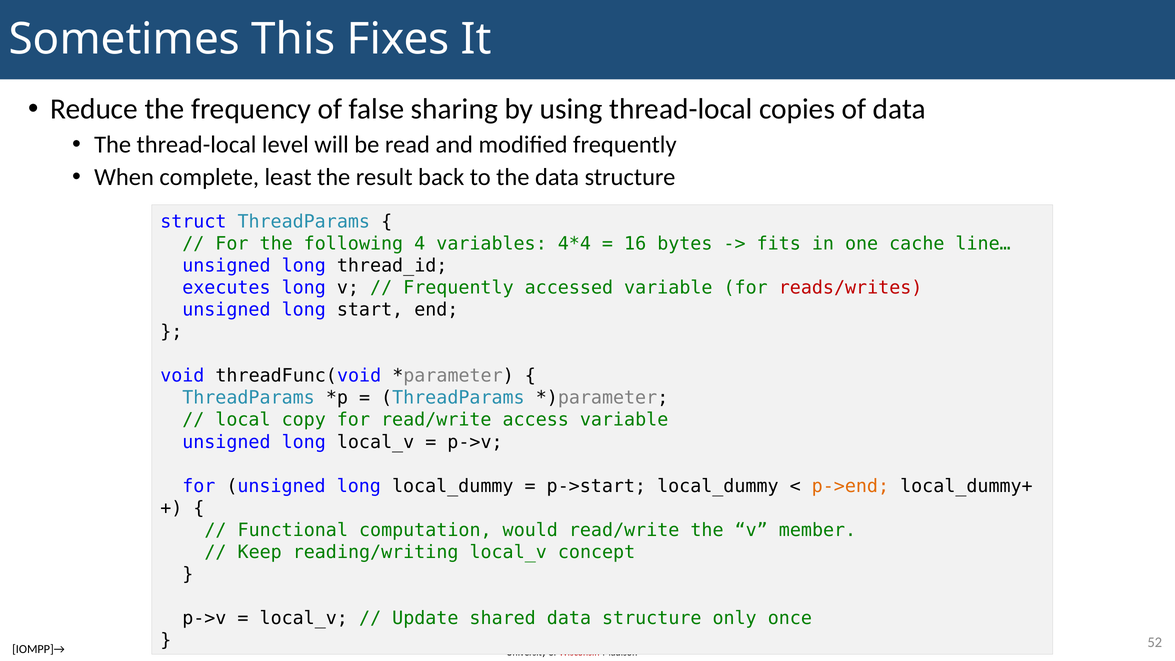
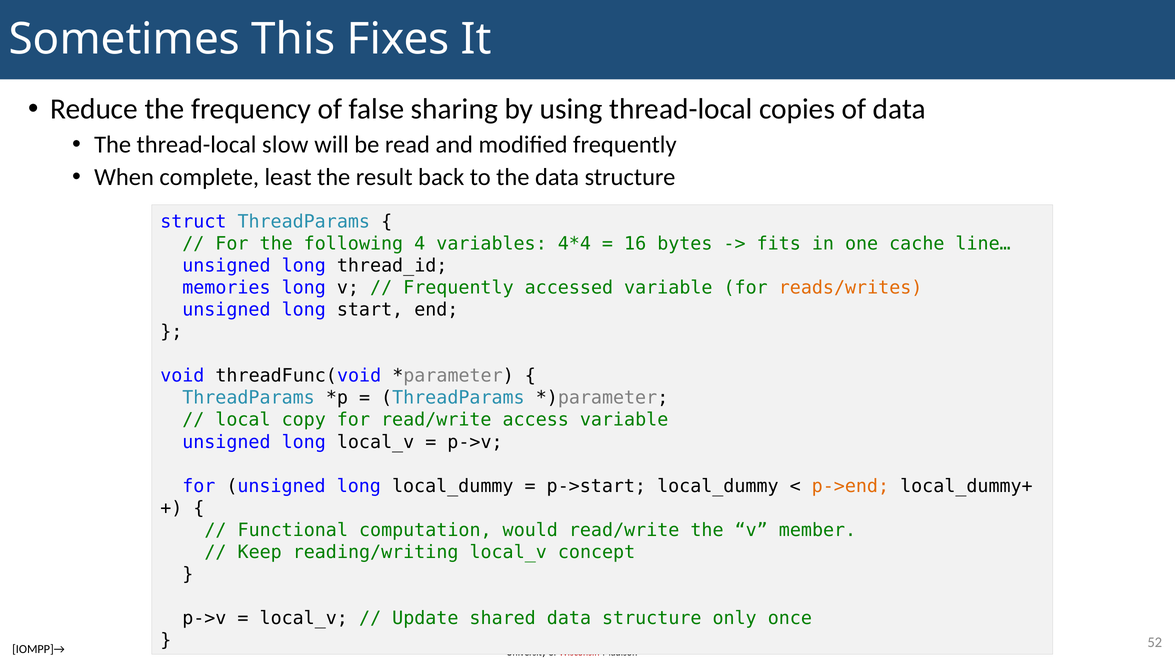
level: level -> slow (285, 144)
executes: executes -> memories (226, 288)
reads/writes colour: red -> orange (851, 288)
